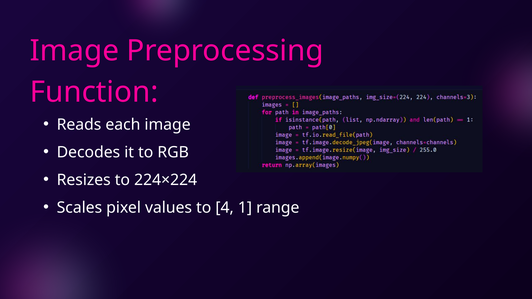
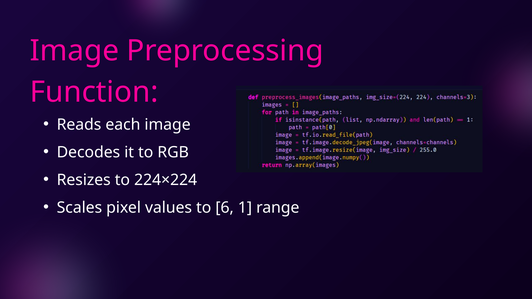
4: 4 -> 6 (225, 208)
